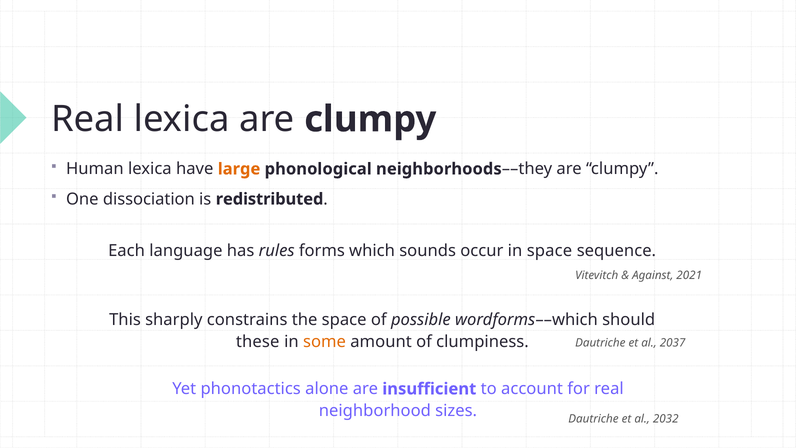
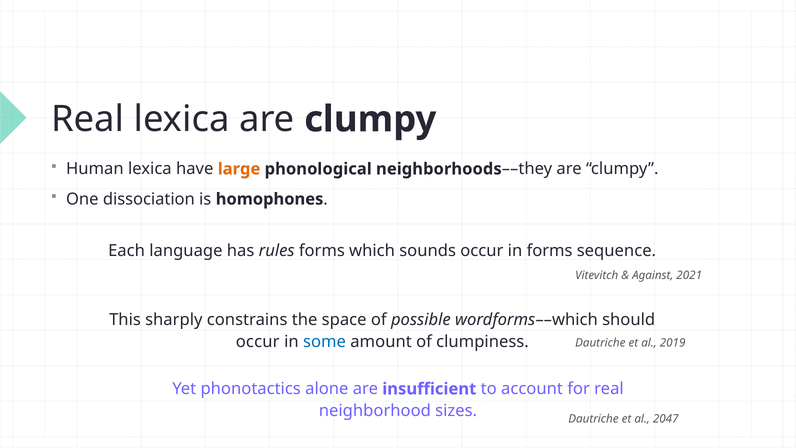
redistributed: redistributed -> homophones (270, 199)
in space: space -> forms (550, 251)
these: these -> occur (258, 342)
some colour: orange -> blue (325, 342)
2037: 2037 -> 2019 (673, 343)
2032: 2032 -> 2047 (666, 419)
